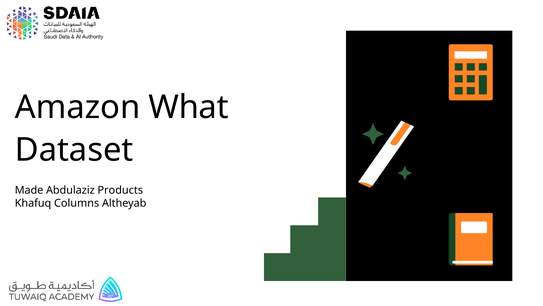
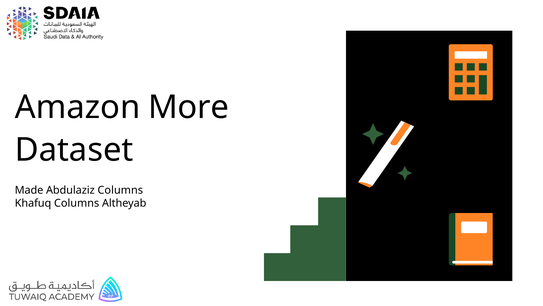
What: What -> More (189, 107)
Abdulaziz Products: Products -> Columns (120, 190)
